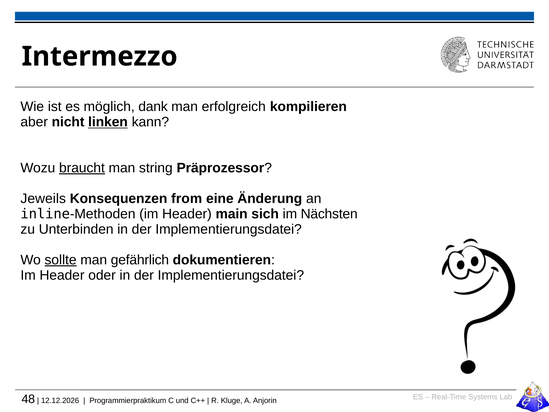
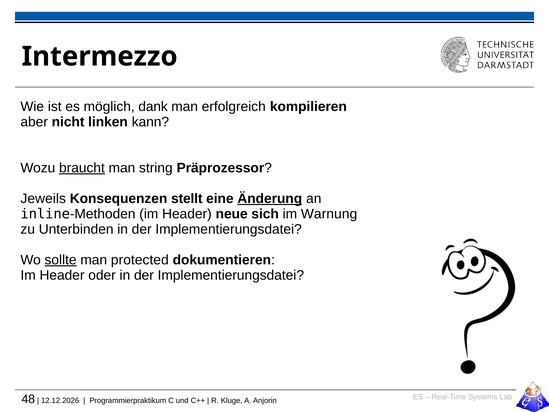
linken underline: present -> none (108, 122)
from: from -> stellt (187, 199)
Änderung underline: none -> present (270, 199)
main: main -> neue (232, 214)
Nächsten: Nächsten -> Warnung (329, 214)
gefährlich: gefährlich -> protected (140, 260)
